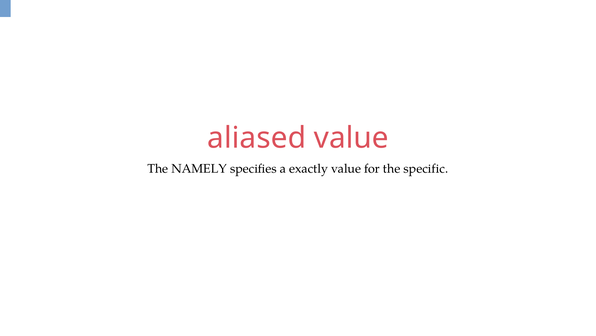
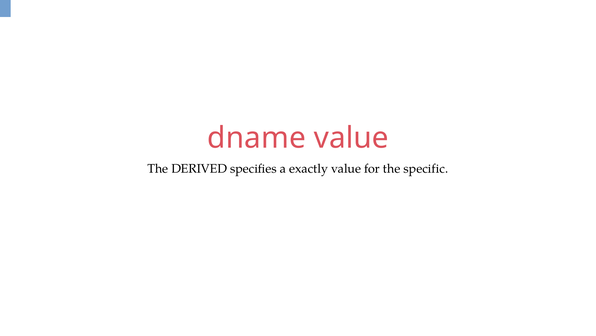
aliased: aliased -> dname (257, 138)
NAMELY: NAMELY -> DERIVED (199, 168)
